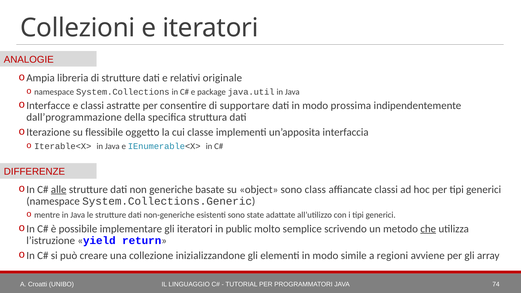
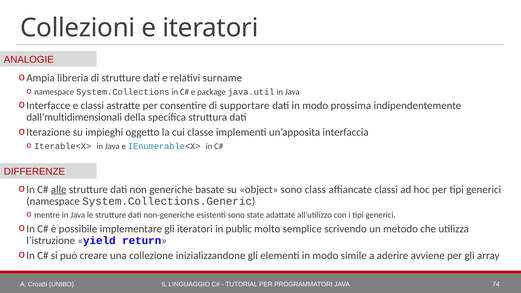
originale: originale -> surname (222, 78)
dall’programmazione: dall’programmazione -> dall’multidimensionali (74, 117)
flessibile: flessibile -> impieghi (104, 132)
che underline: present -> none (428, 229)
regioni: regioni -> aderire (393, 256)
